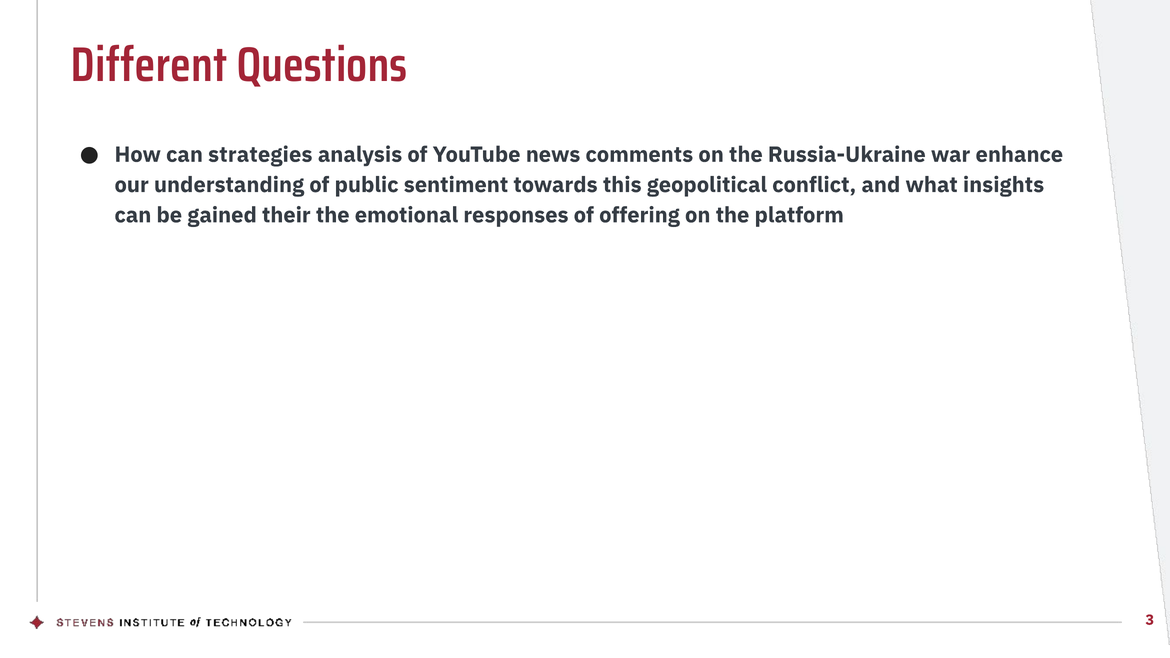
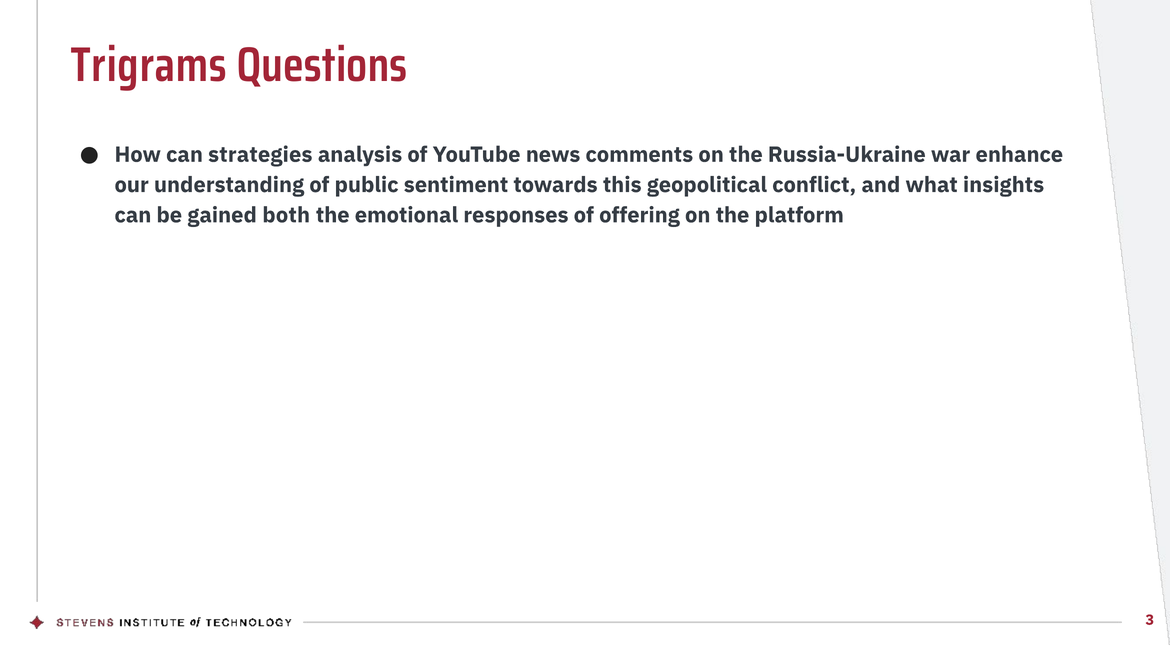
Different: Different -> Trigrams (149, 65)
their: their -> both (286, 215)
